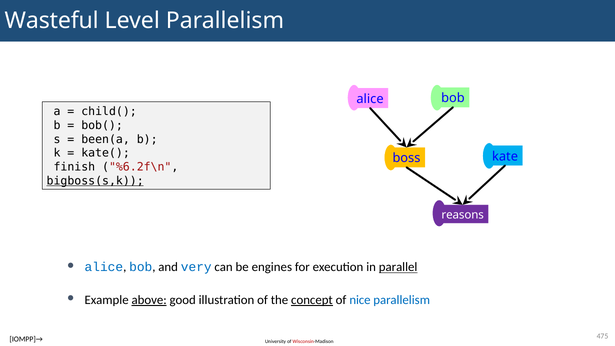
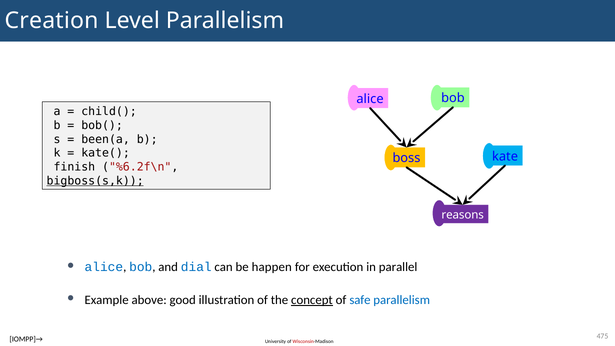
Wasteful: Wasteful -> Creation (52, 21)
very: very -> dial (196, 267)
engines: engines -> happen (272, 267)
parallel underline: present -> none (398, 267)
above underline: present -> none (149, 300)
nice: nice -> safe (360, 300)
